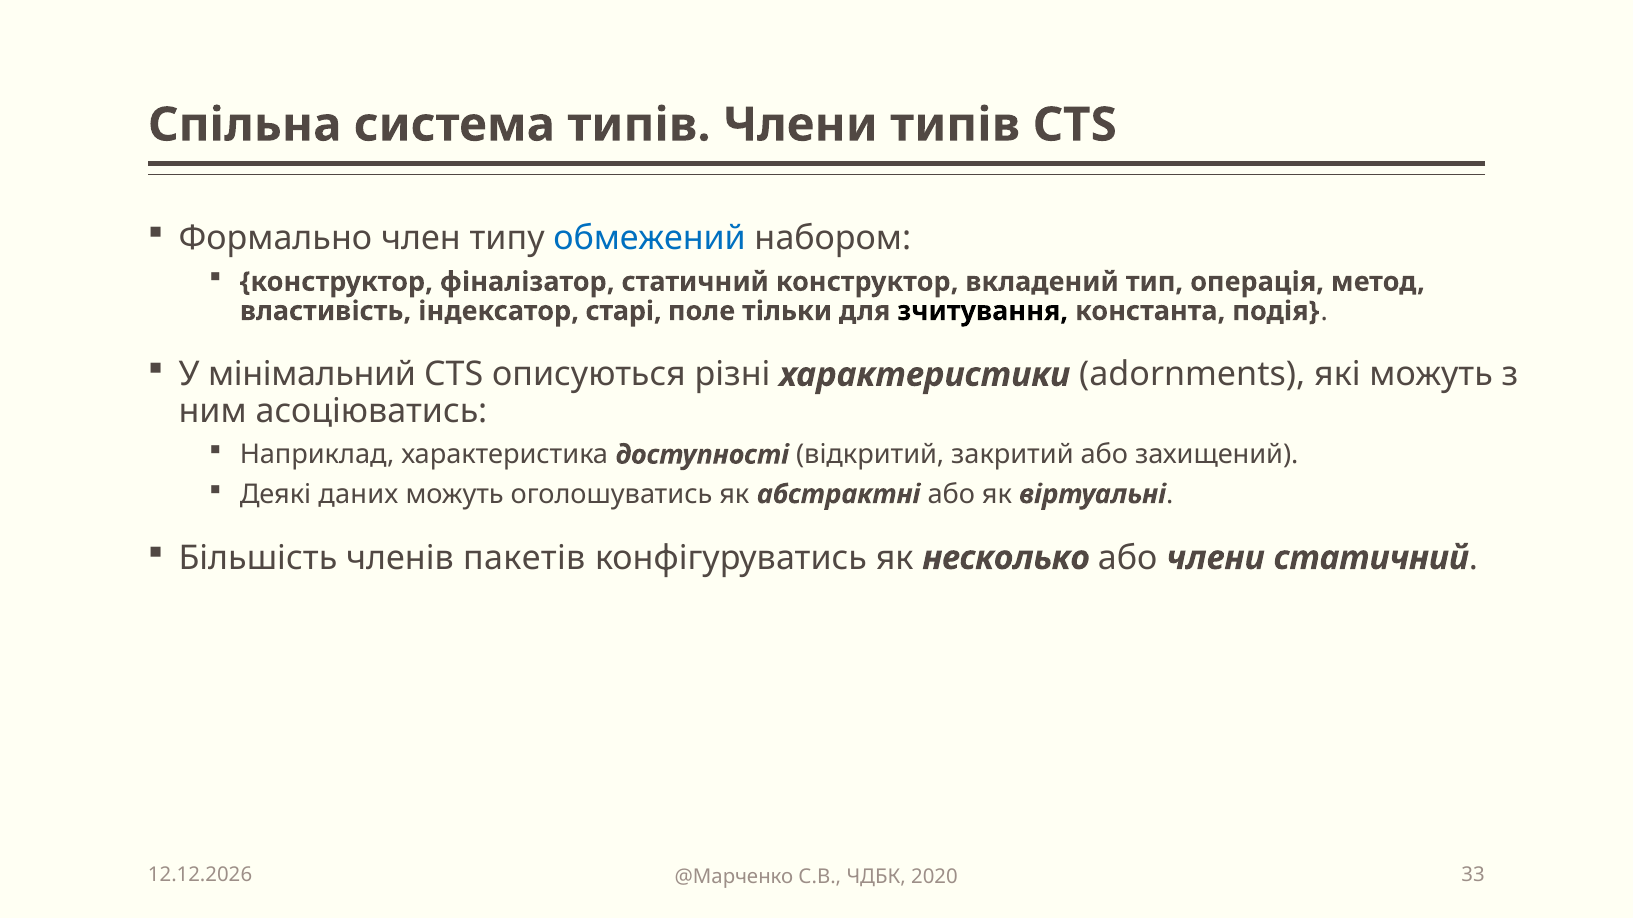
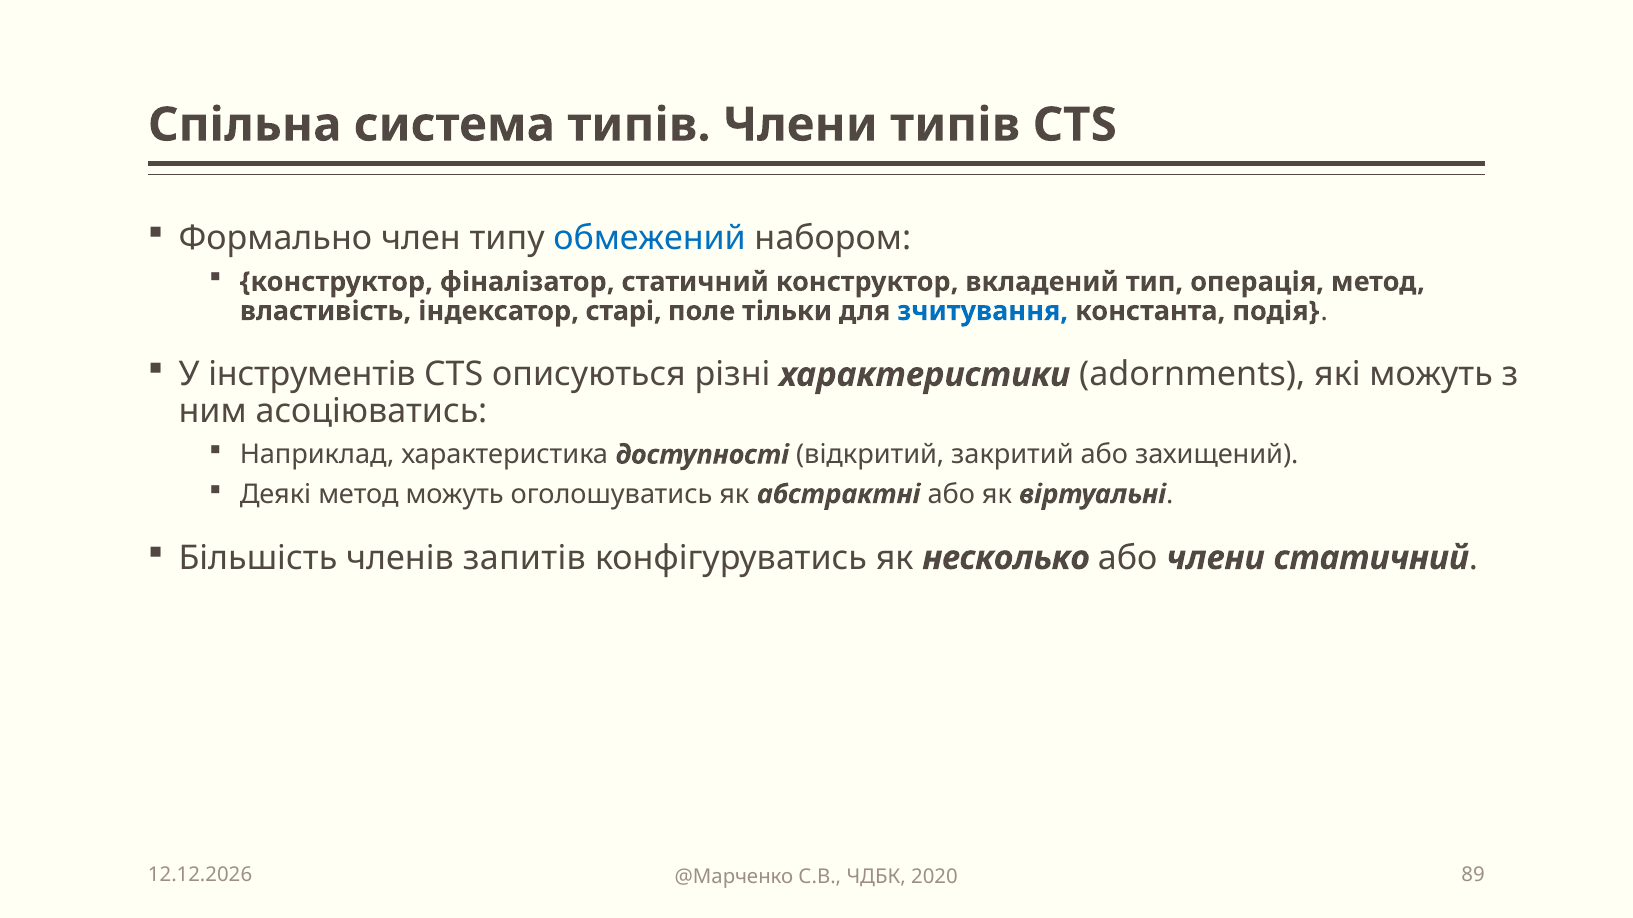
зчитування colour: black -> blue (983, 311)
мінімальний: мінімальний -> інструментів (312, 375)
Деякі даних: даних -> метод (358, 495)
пакетів: пакетів -> запитів (524, 558)
33: 33 -> 89 (1473, 876)
